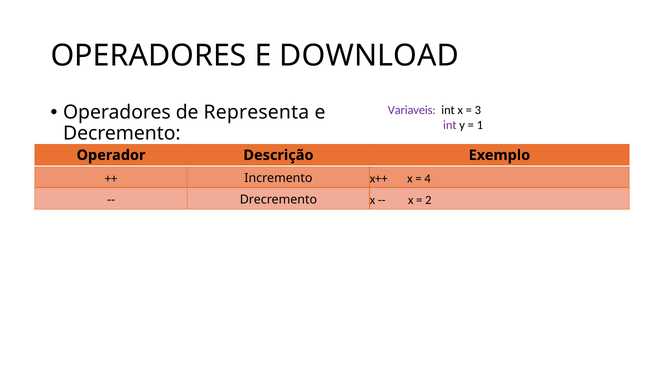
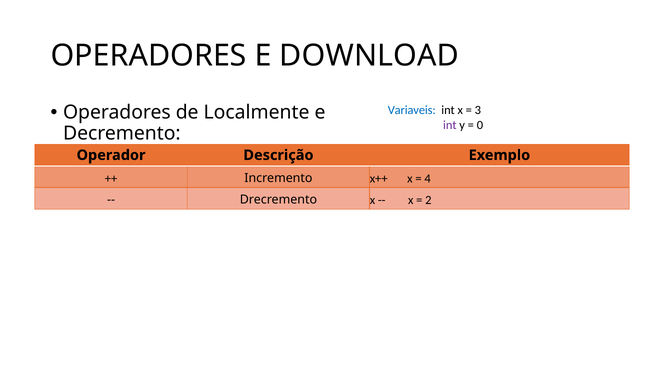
Representa: Representa -> Localmente (257, 112)
Variaveis colour: purple -> blue (412, 110)
1: 1 -> 0 (480, 125)
